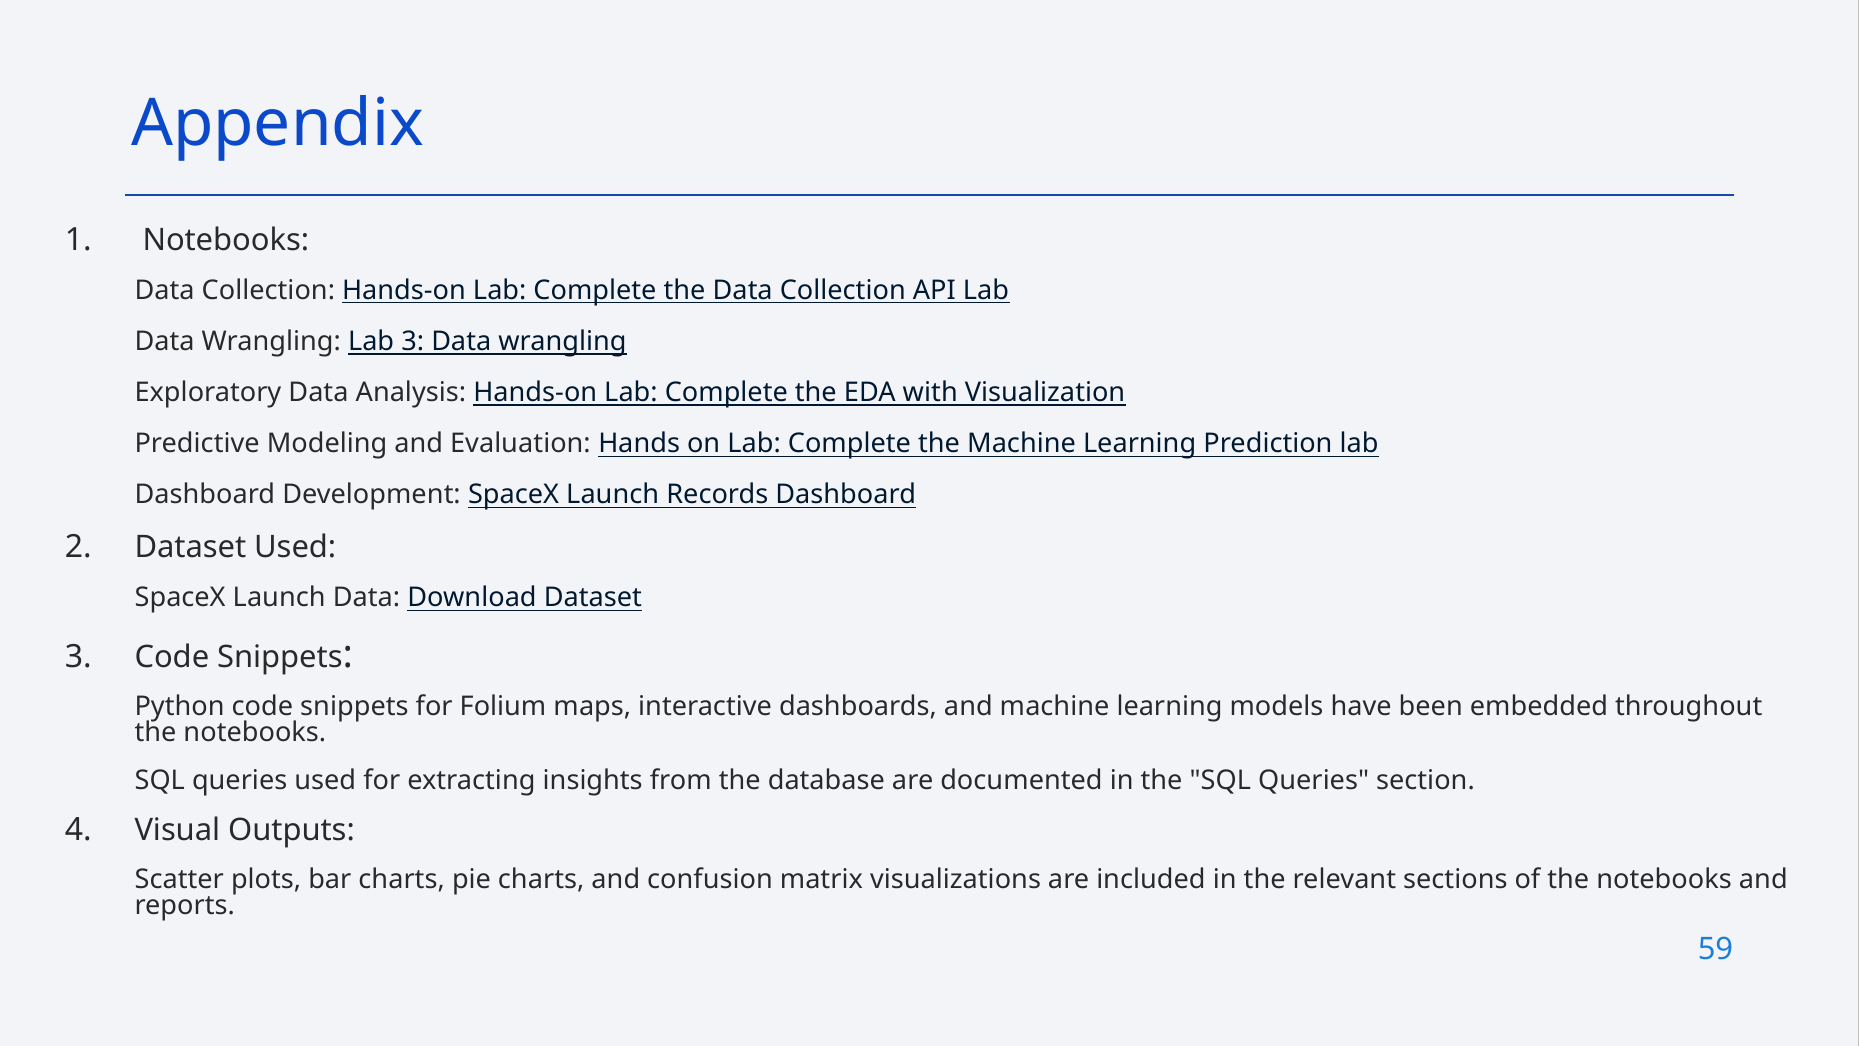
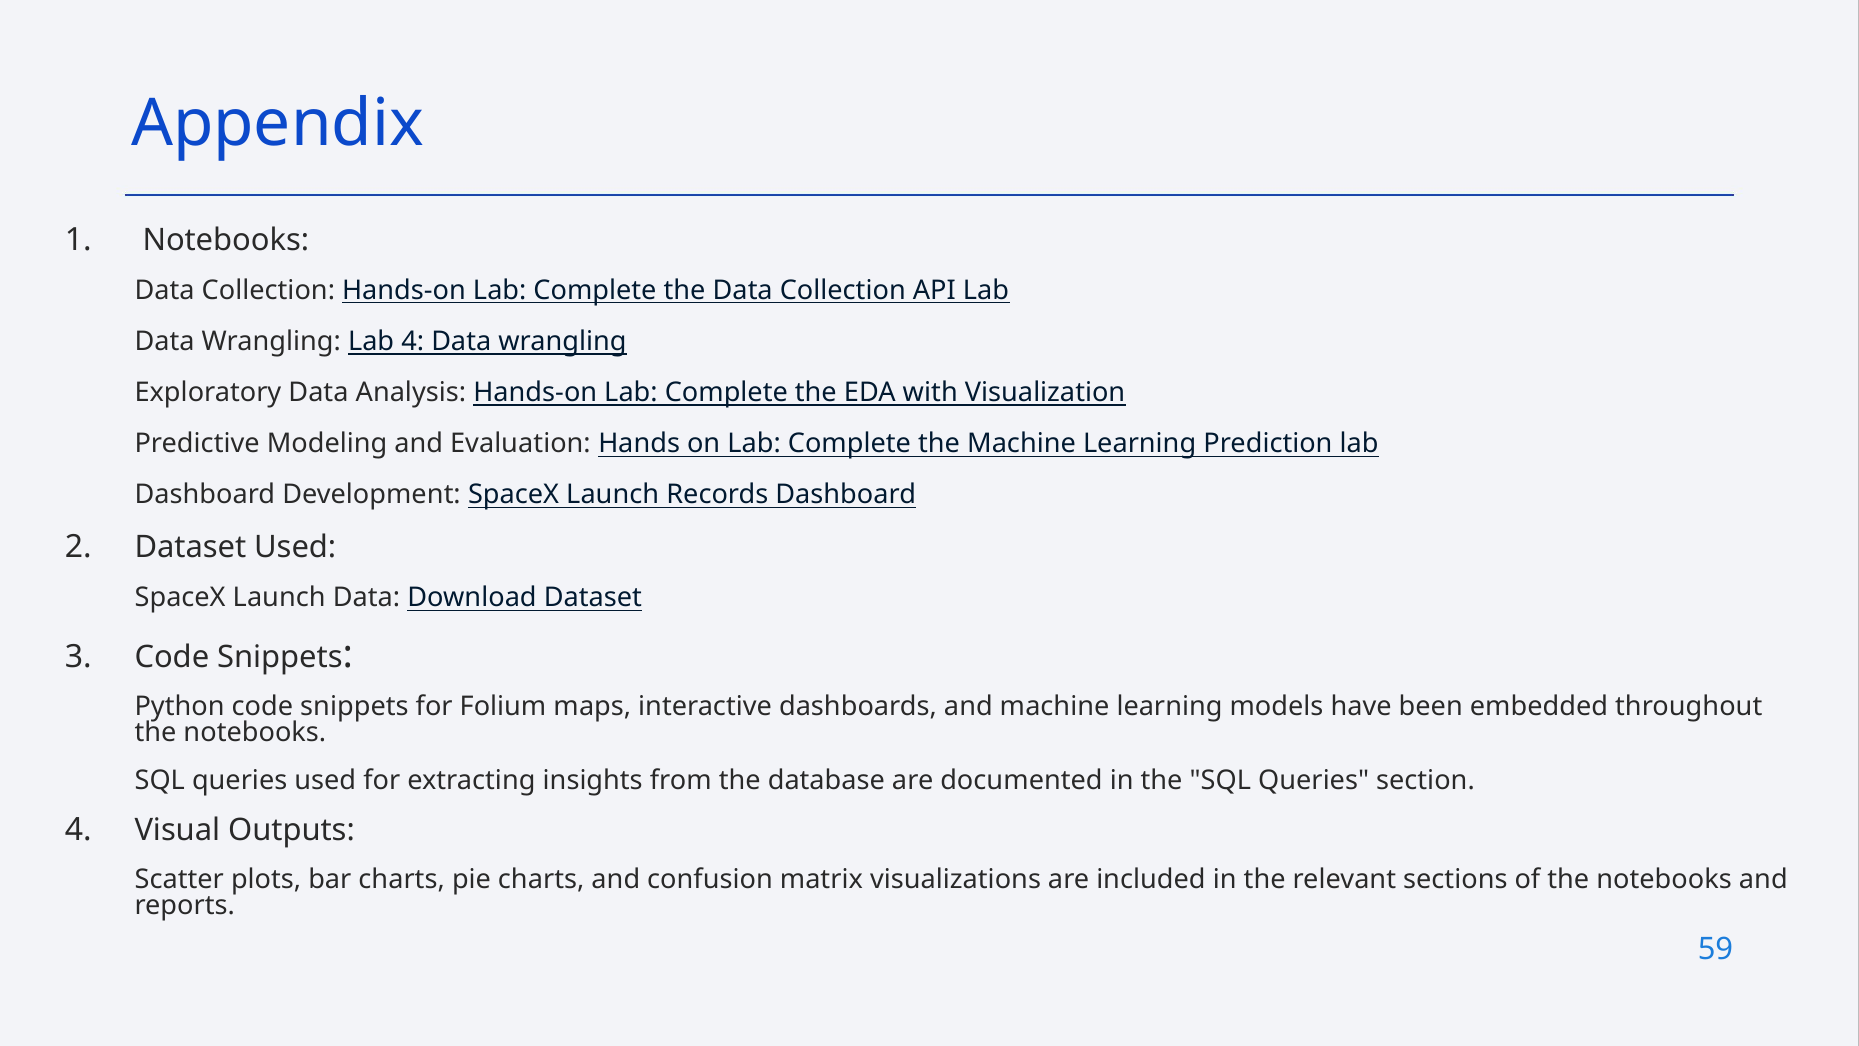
Lab 3: 3 -> 4 (413, 341)
